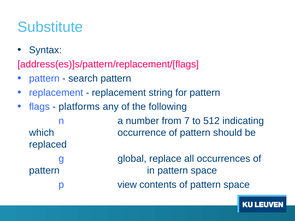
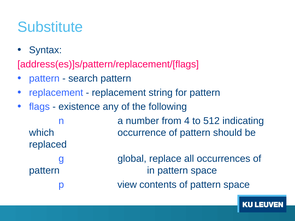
platforms: platforms -> existence (79, 107)
7: 7 -> 4 (187, 121)
